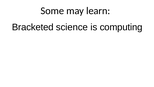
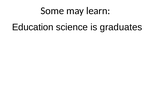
Bracketed: Bracketed -> Education (33, 27)
computing: computing -> graduates (121, 27)
